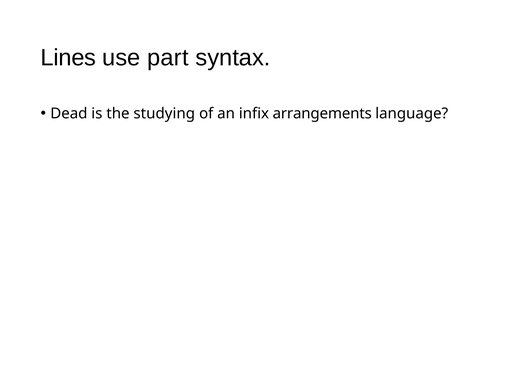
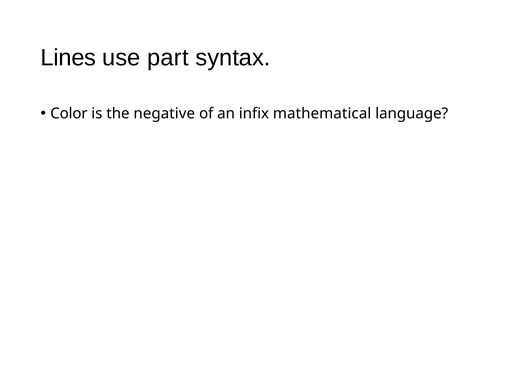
Dead: Dead -> Color (69, 114)
studying: studying -> negative (164, 114)
arrangements: arrangements -> mathematical (322, 114)
